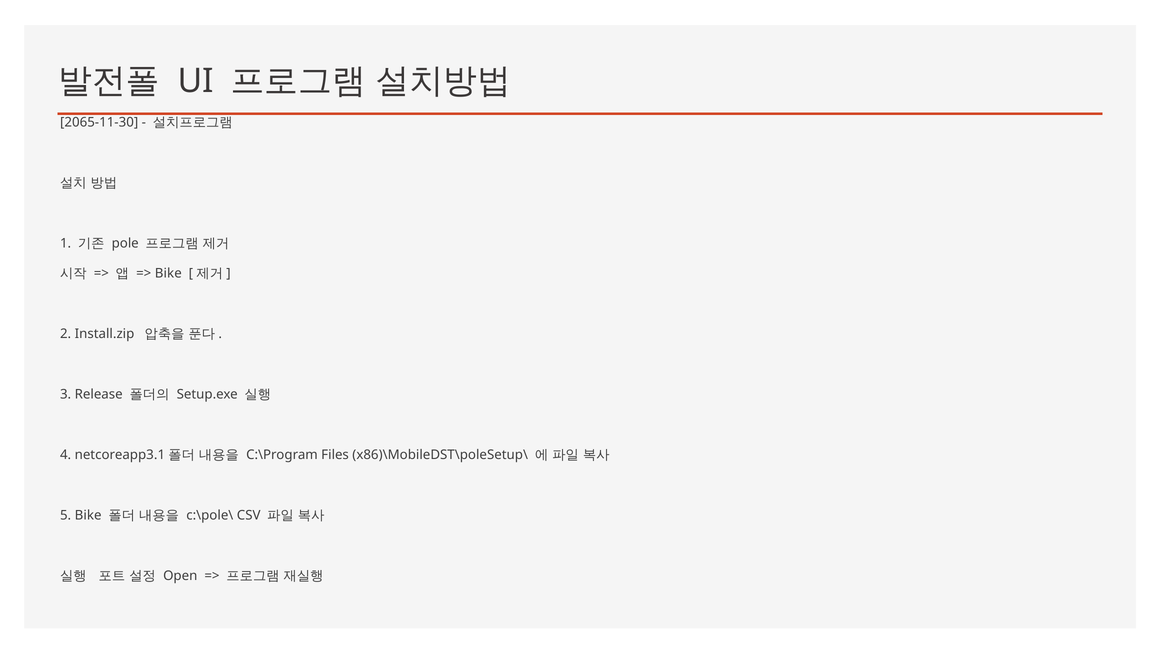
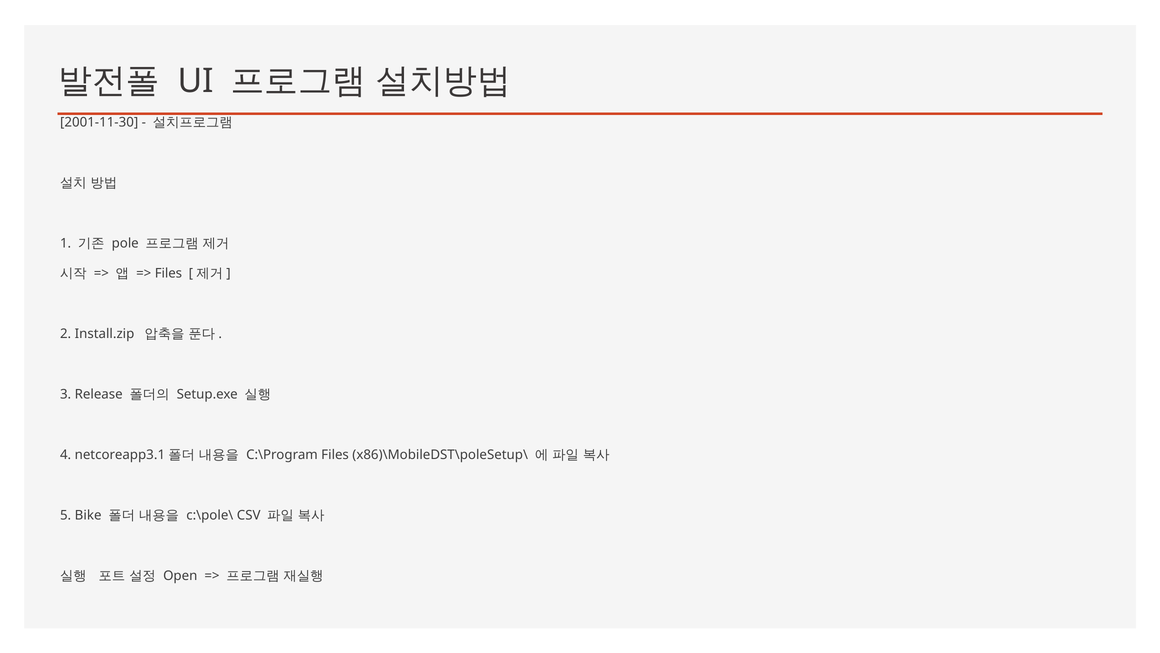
2065-11-30: 2065-11-30 -> 2001-11-30 (99, 122)
Bike: Bike -> Files (168, 273)
